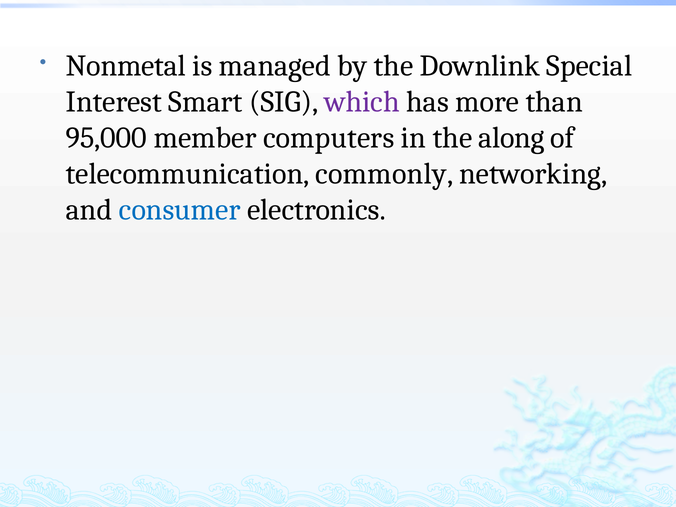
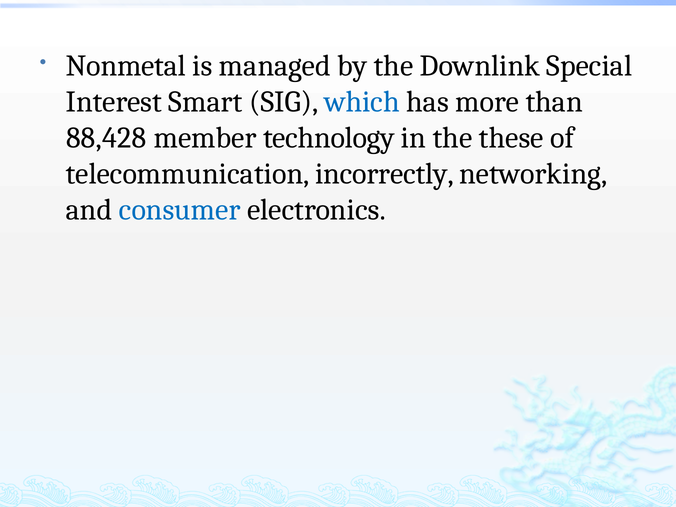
which colour: purple -> blue (362, 102)
95,000: 95,000 -> 88,428 (106, 138)
computers: computers -> technology (329, 138)
along: along -> these (511, 138)
commonly: commonly -> incorrectly (384, 174)
